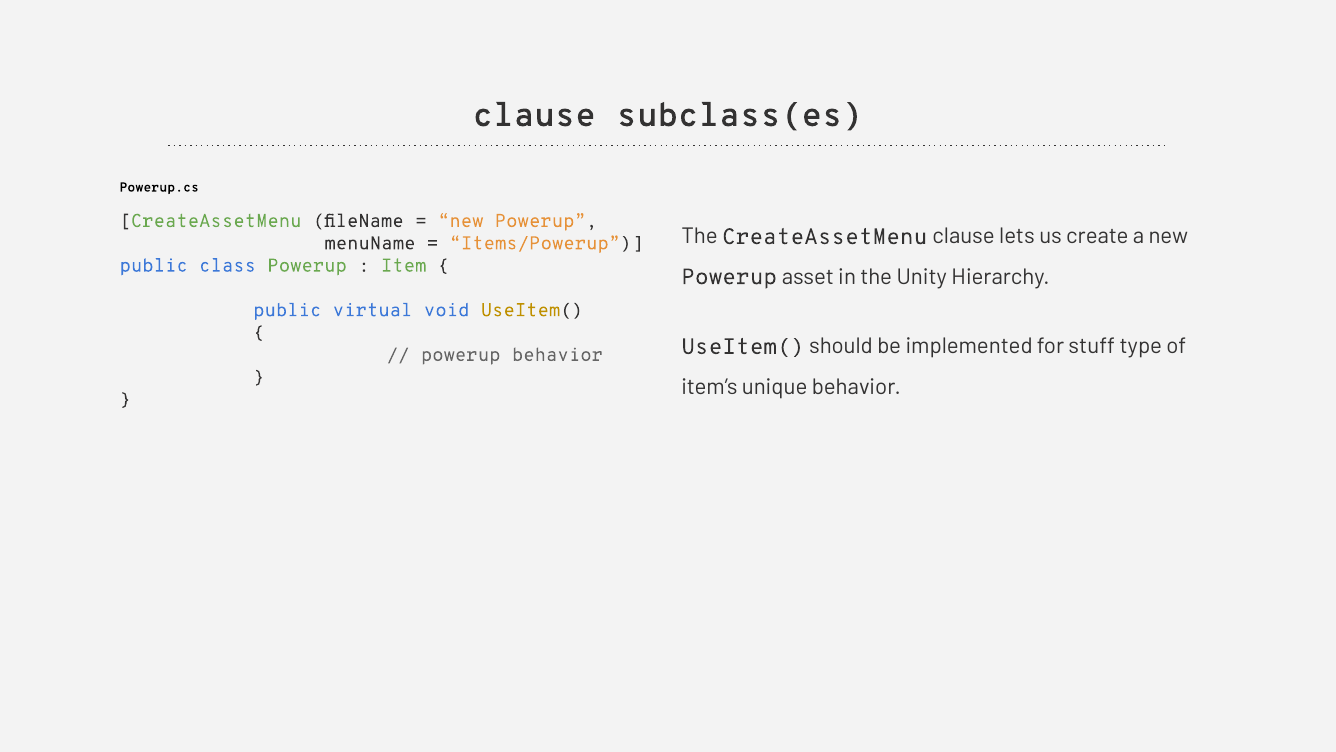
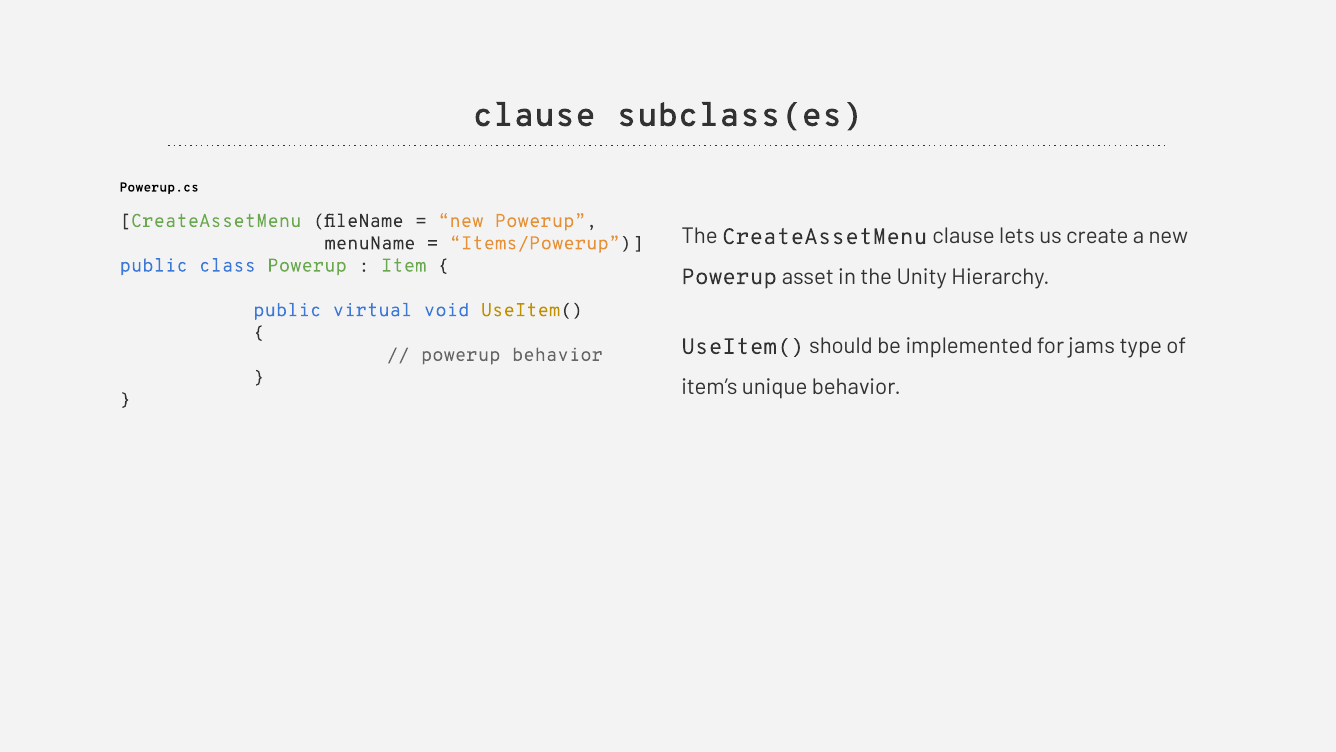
stuff: stuff -> jams (1092, 346)
